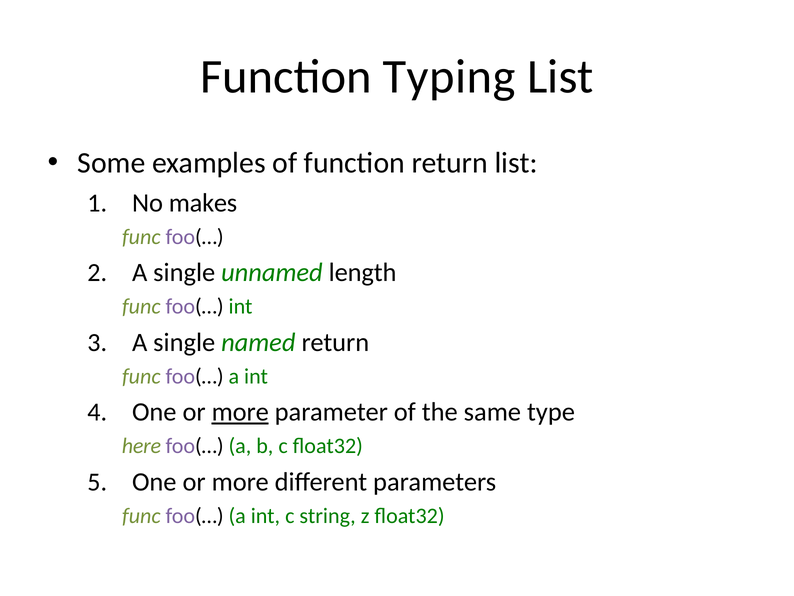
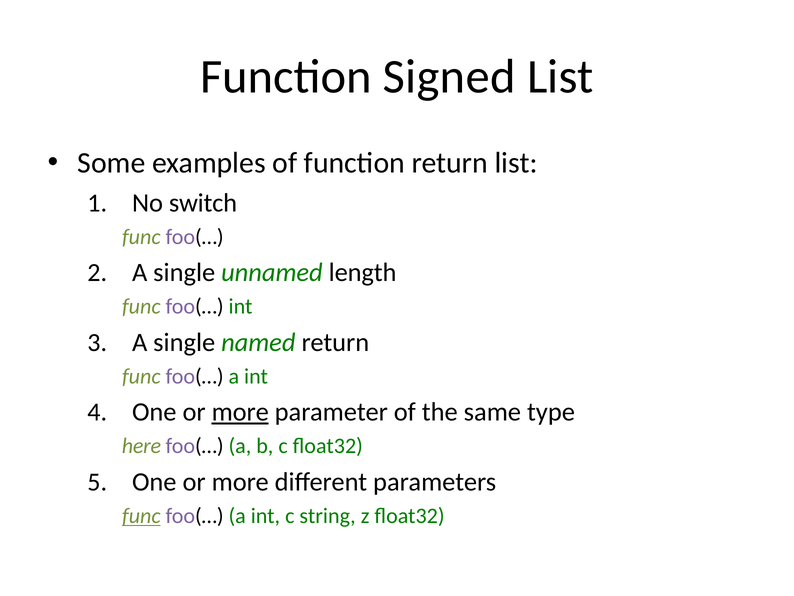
Typing: Typing -> Signed (449, 77)
makes: makes -> switch (203, 203)
func underline: none -> present (141, 516)
